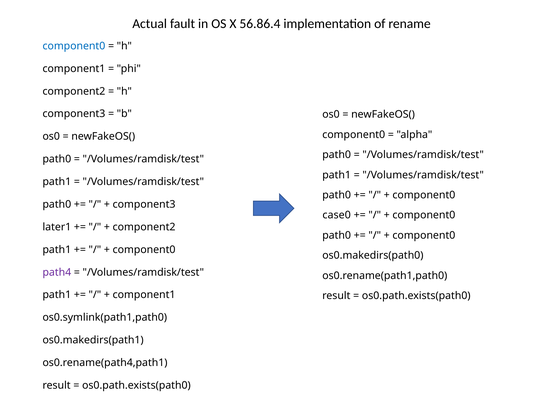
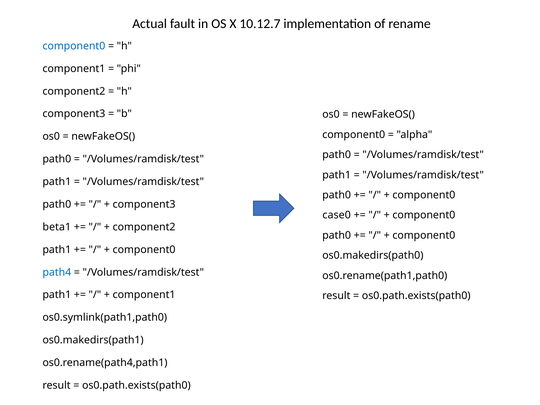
56.86.4: 56.86.4 -> 10.12.7 (260, 24)
later1: later1 -> beta1 (57, 227)
path4 colour: purple -> blue (57, 272)
